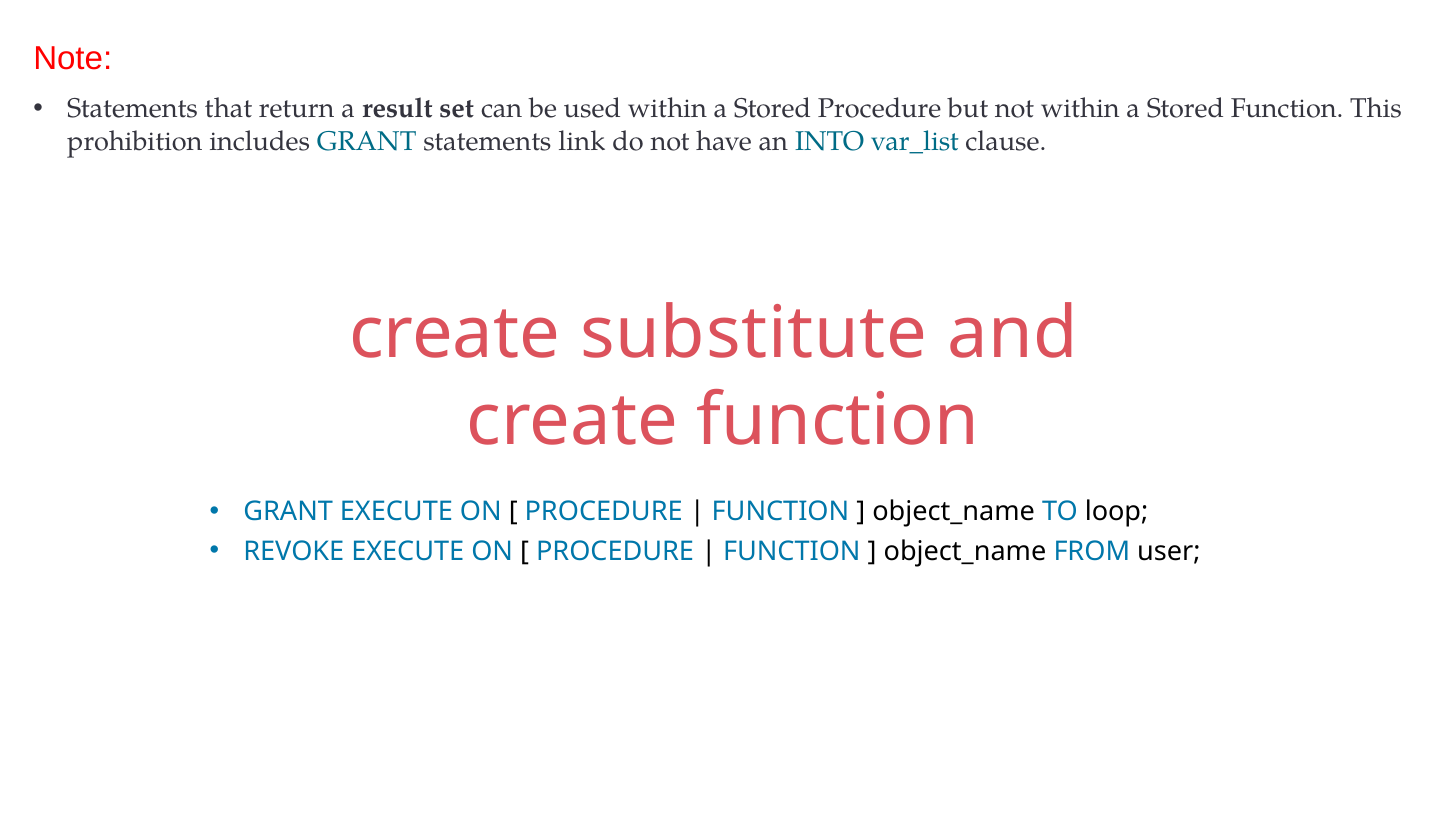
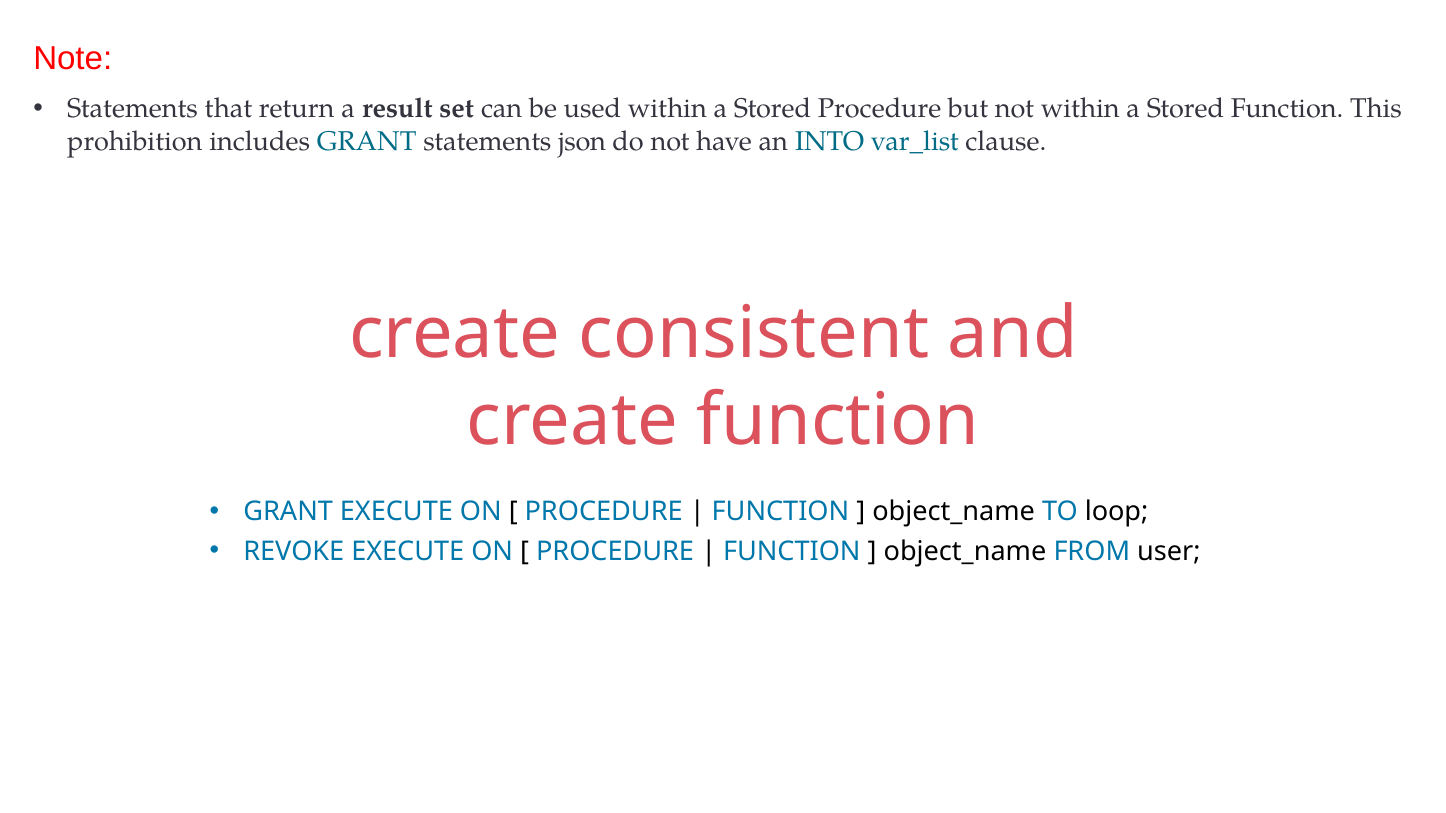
link: link -> json (582, 141)
substitute: substitute -> consistent (754, 334)
